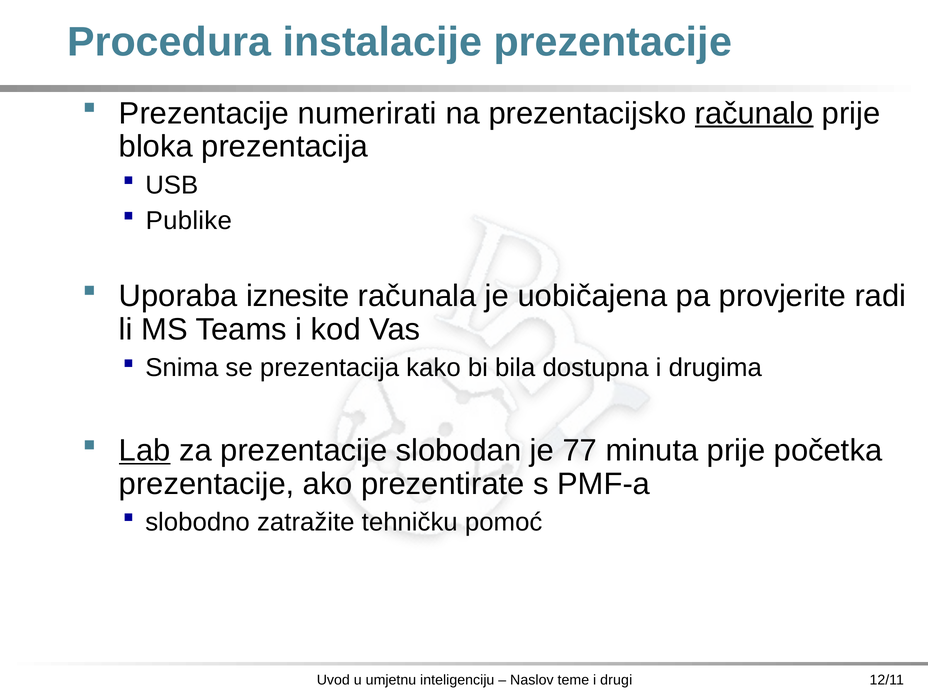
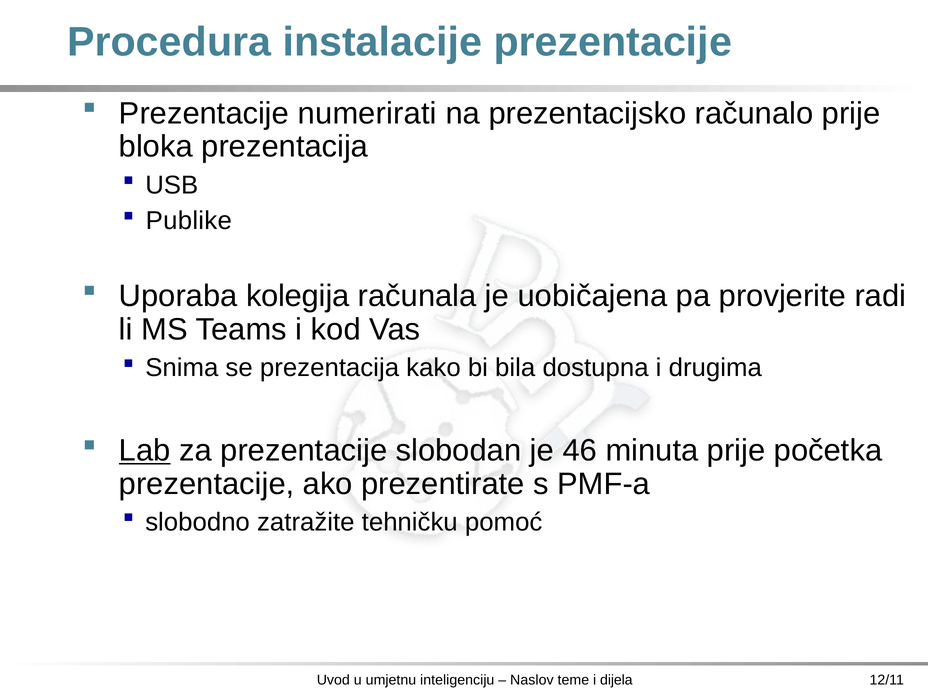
računalo underline: present -> none (754, 113)
iznesite: iznesite -> kolegija (298, 296)
77: 77 -> 46 (580, 450)
drugi: drugi -> dijela (616, 680)
